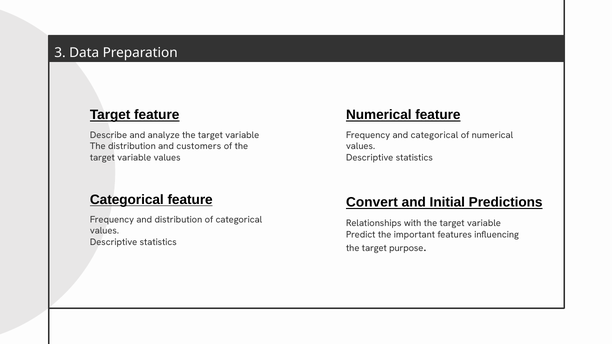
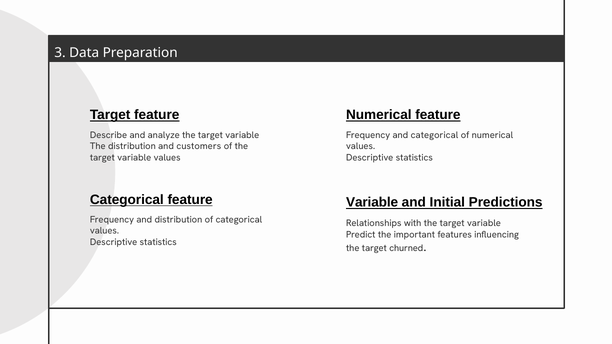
Convert: Convert -> Variable (372, 203)
purpose: purpose -> churned (406, 248)
